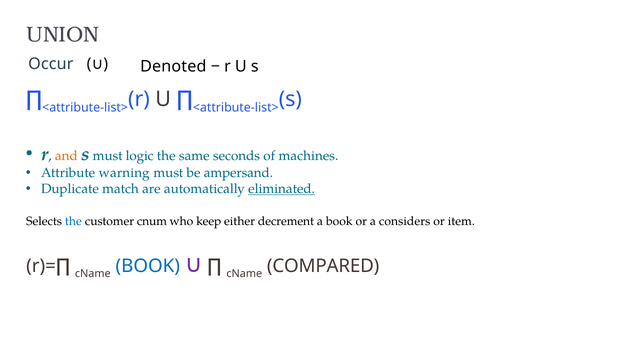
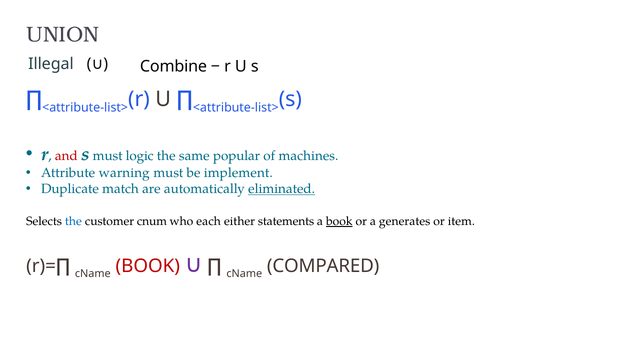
Denoted: Denoted -> Combine (173, 67)
Occur: Occur -> Illegal (51, 64)
and colour: orange -> red (66, 156)
seconds: seconds -> popular (237, 156)
ampersand: ampersand -> implement (238, 173)
keep: keep -> each (209, 222)
decrement: decrement -> statements (286, 222)
book underline: none -> present (339, 222)
considers: considers -> generates (405, 222)
BOOK colour: blue -> red (148, 266)
